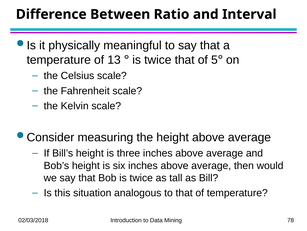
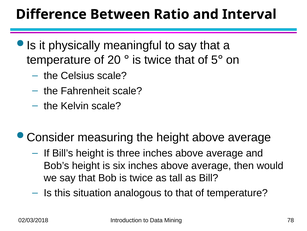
13: 13 -> 20 (114, 60)
